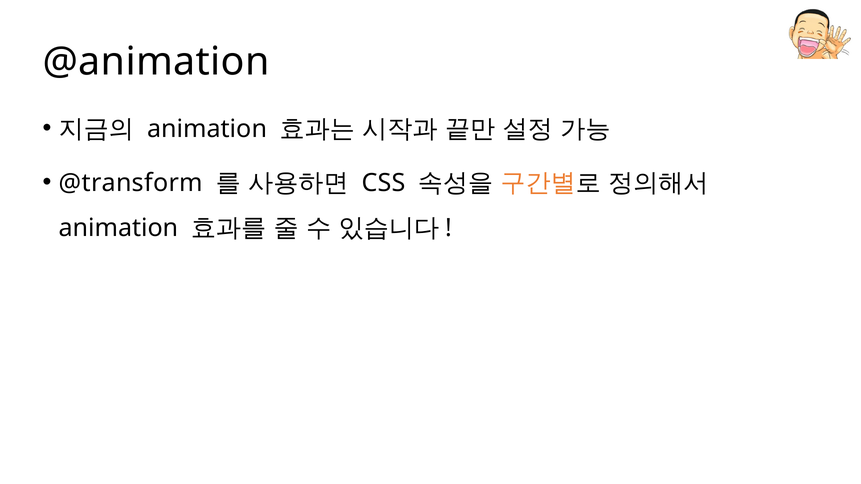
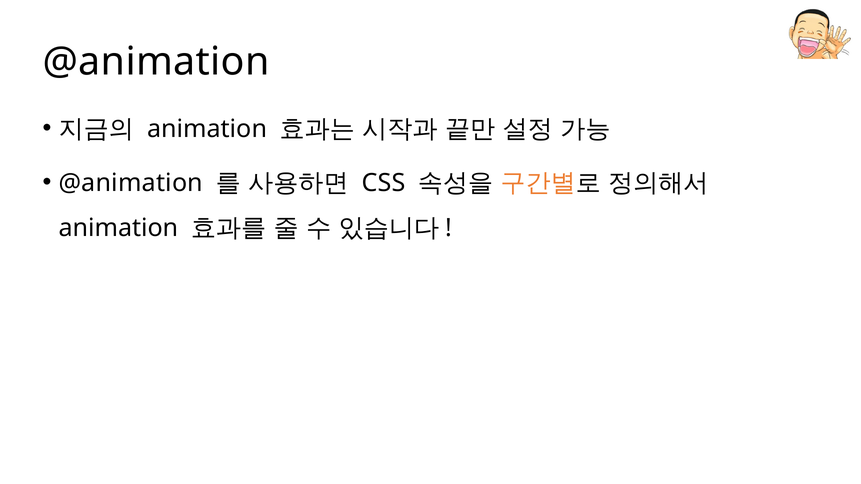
@transform: @transform -> @animation (131, 183)
